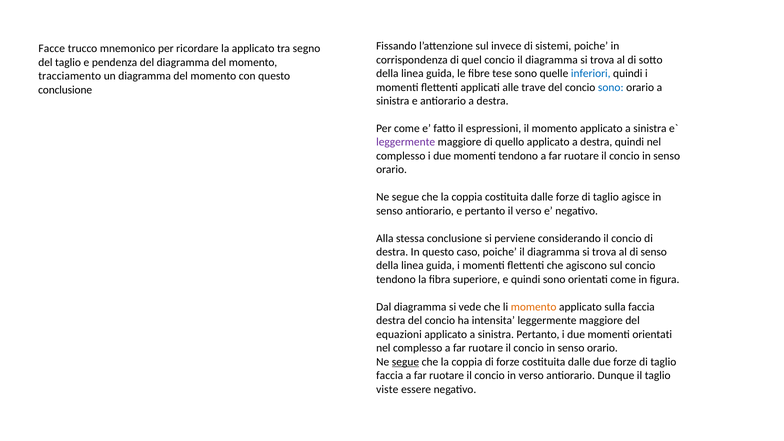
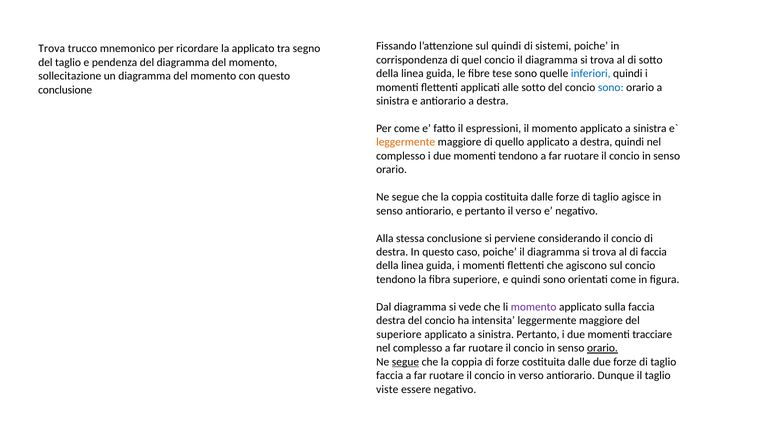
sul invece: invece -> quindi (506, 46)
Facce: Facce -> Trova (52, 49)
tracciamento: tracciamento -> sollecitazione (70, 76)
alle trave: trave -> sotto (533, 87)
leggermente colour: purple -> orange (406, 142)
di senso: senso -> faccia (654, 252)
momento colour: orange -> purple (534, 307)
equazioni: equazioni -> superiore (399, 334)
momenti orientati: orientati -> tracciare (652, 334)
orario underline: none -> present (602, 348)
